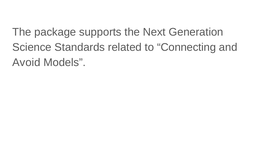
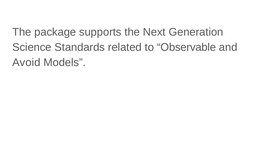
Connecting: Connecting -> Observable (187, 47)
